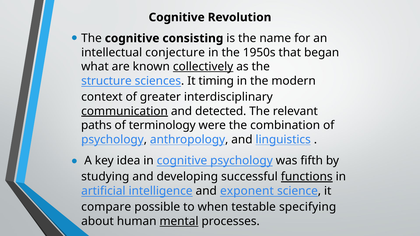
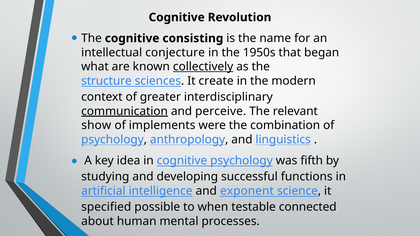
timing: timing -> create (216, 81)
detected: detected -> perceive (221, 111)
paths: paths -> show (96, 125)
terminology: terminology -> implements (162, 125)
functions underline: present -> none (307, 177)
compare: compare -> specified (106, 207)
specifying: specifying -> connected (308, 207)
mental underline: present -> none (179, 221)
